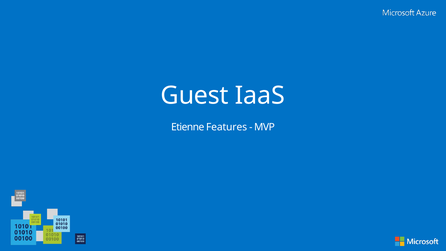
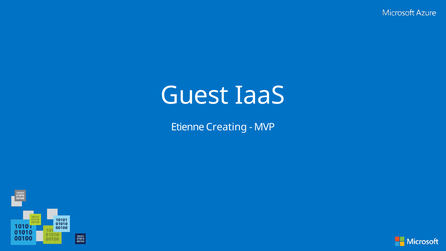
Features: Features -> Creating (227, 127)
